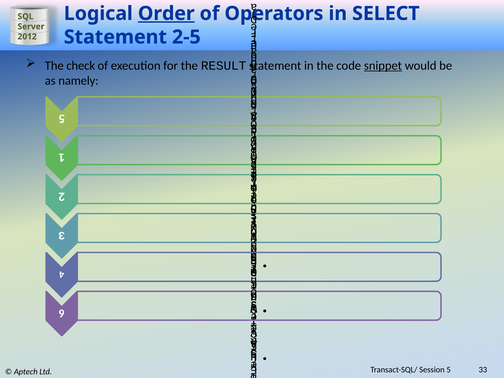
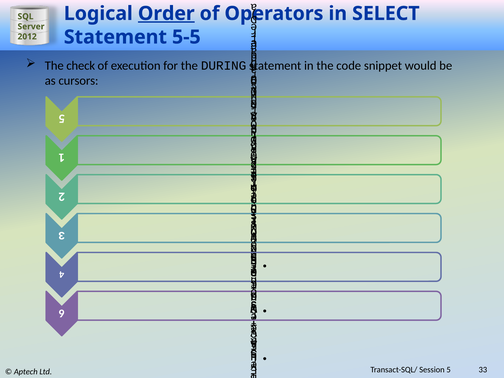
2-5: 2-5 -> 5-5 (186, 37)
RESULT: RESULT -> DURING (224, 66)
snippet underline: present -> none (383, 66)
namely: namely -> cursors (78, 81)
